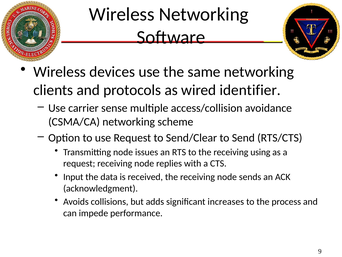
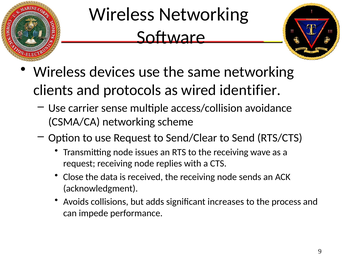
using: using -> wave (260, 152)
Input: Input -> Close (73, 177)
